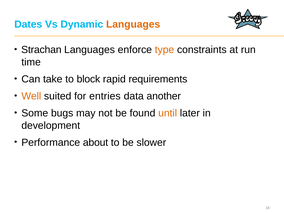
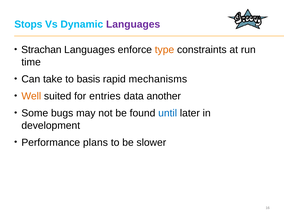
Dates: Dates -> Stops (28, 24)
Languages colour: orange -> purple (133, 24)
block: block -> basis (88, 79)
requirements: requirements -> mechanisms (158, 79)
until colour: orange -> blue (168, 113)
about: about -> plans (95, 142)
